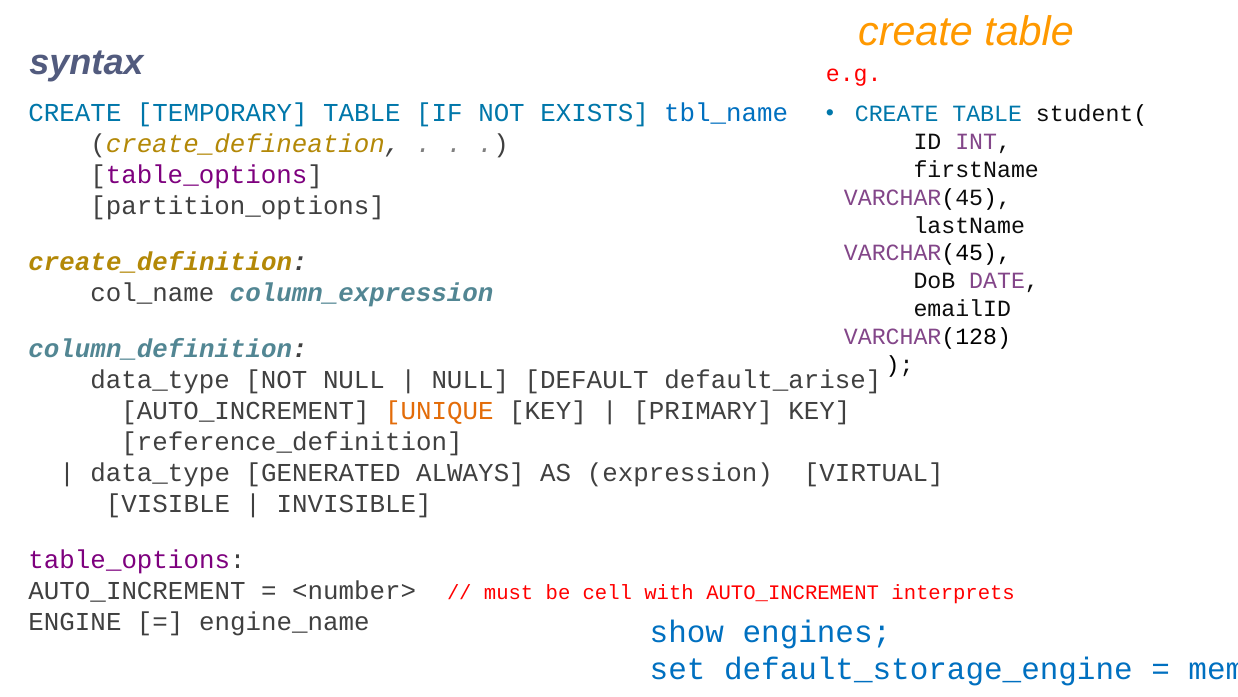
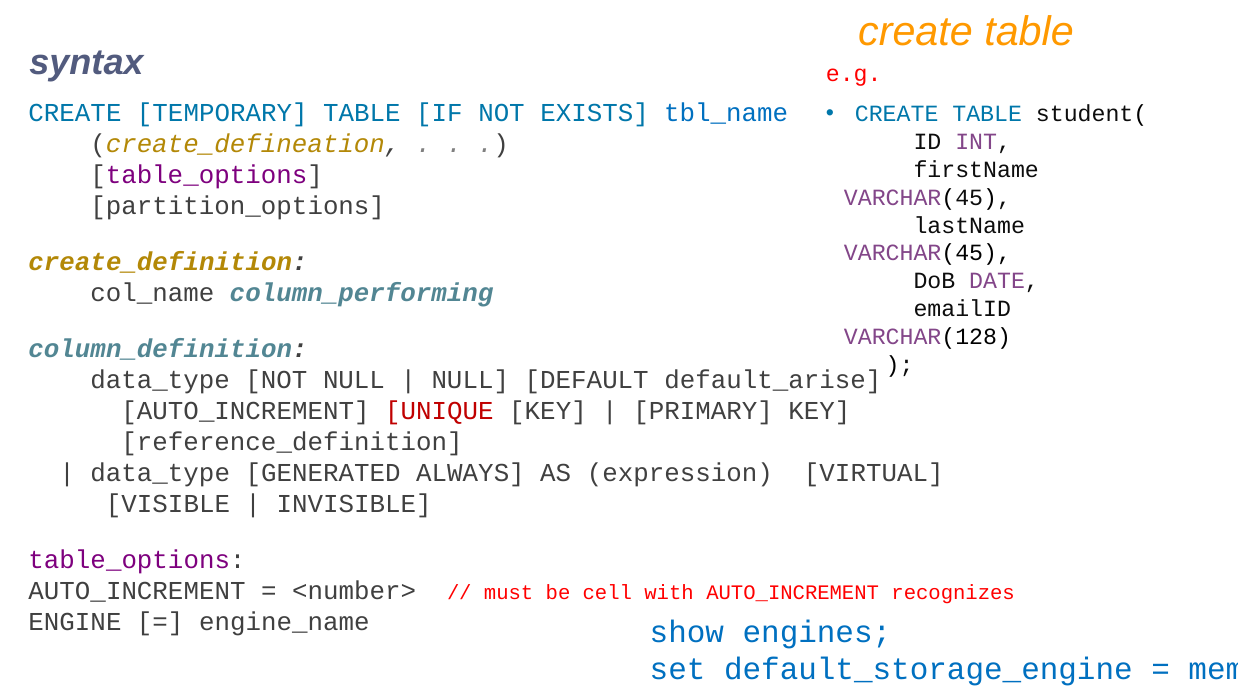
column_expression: column_expression -> column_performing (362, 293)
UNIQUE colour: orange -> red (439, 411)
interprets: interprets -> recognizes (953, 592)
